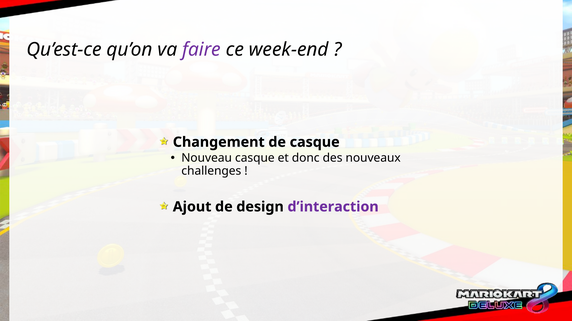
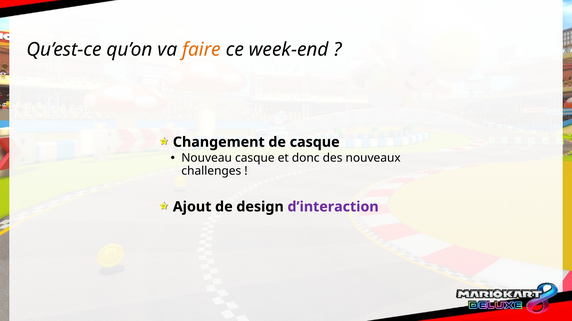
faire colour: purple -> orange (202, 50)
